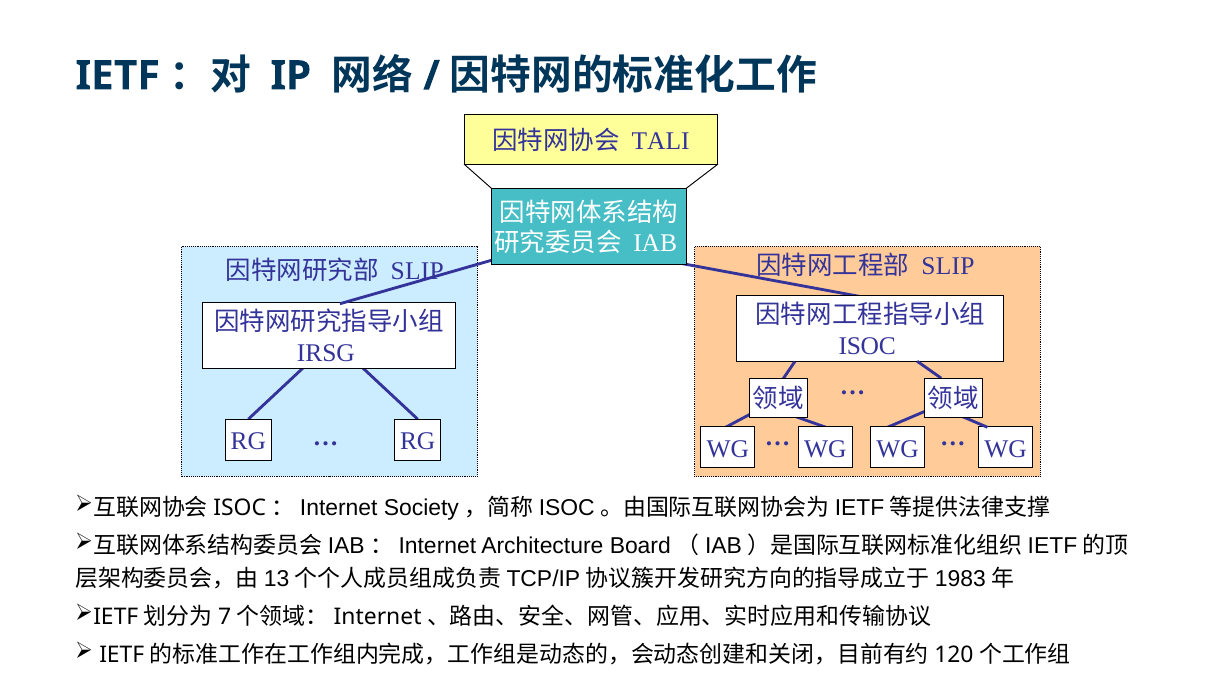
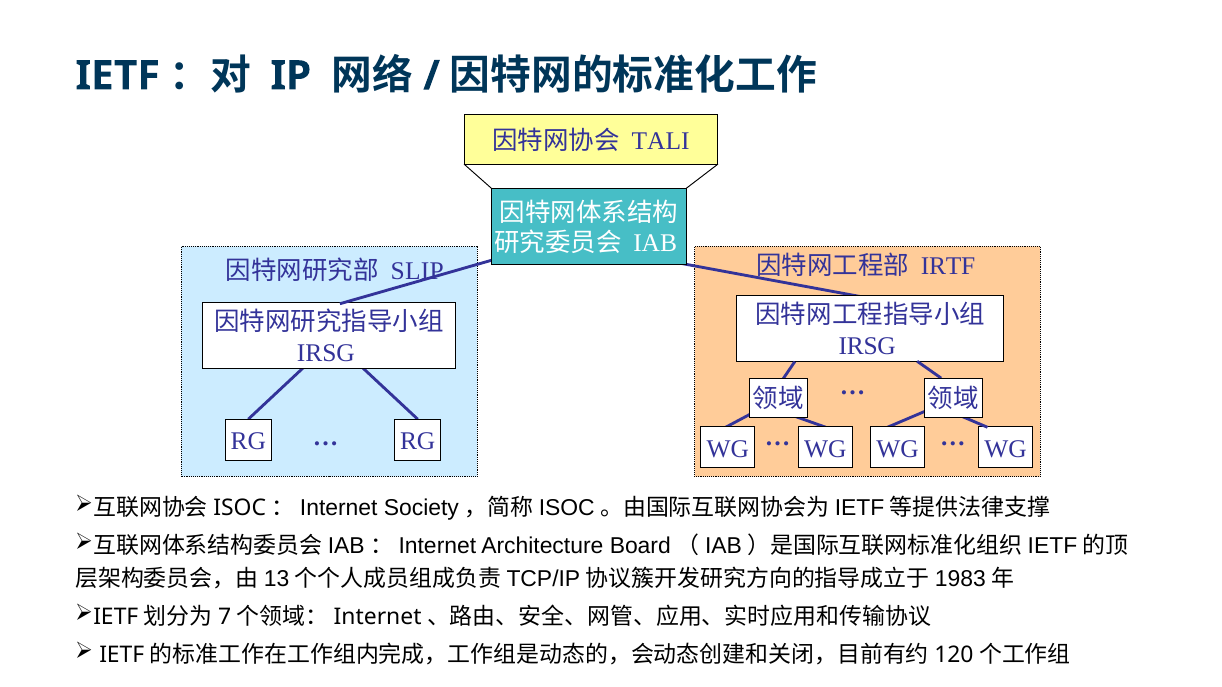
SLIP: SLIP -> IRTF (948, 266)
ISOC: ISOC -> IRSG (867, 346)
